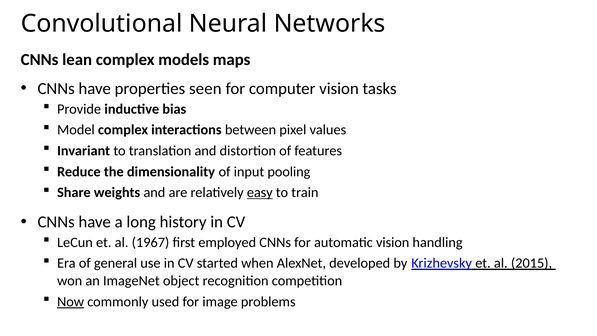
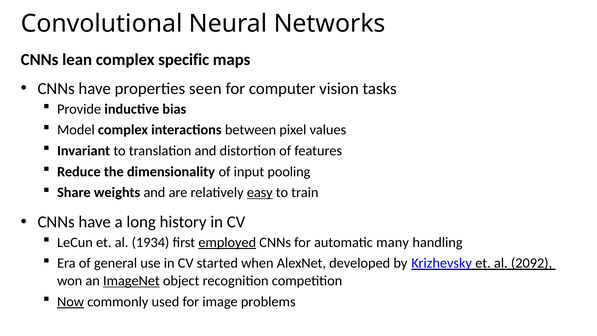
models: models -> specific (184, 60)
1967: 1967 -> 1934 (151, 242)
employed underline: none -> present (227, 242)
automatic vision: vision -> many (393, 242)
2015: 2015 -> 2092 (532, 263)
ImageNet underline: none -> present (131, 281)
